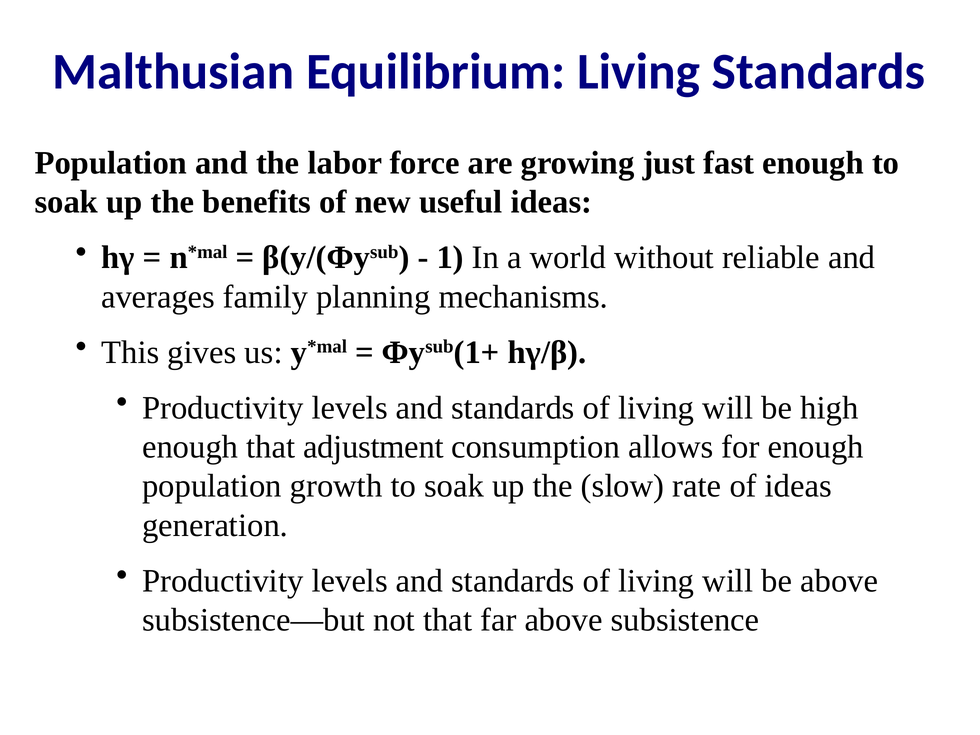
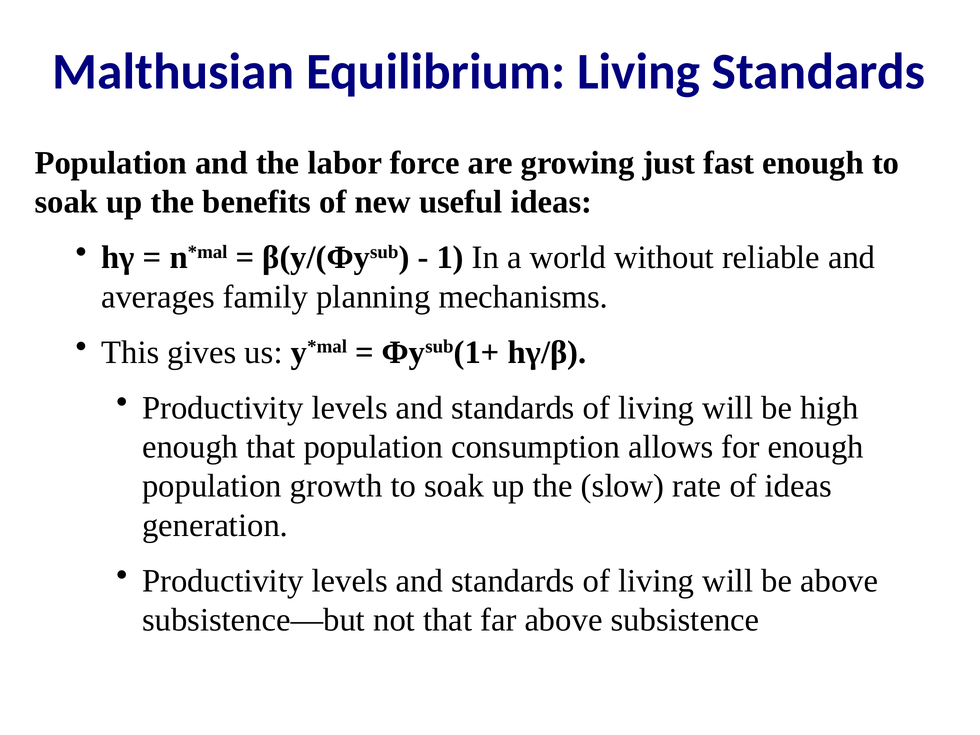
that adjustment: adjustment -> population (373, 447)
